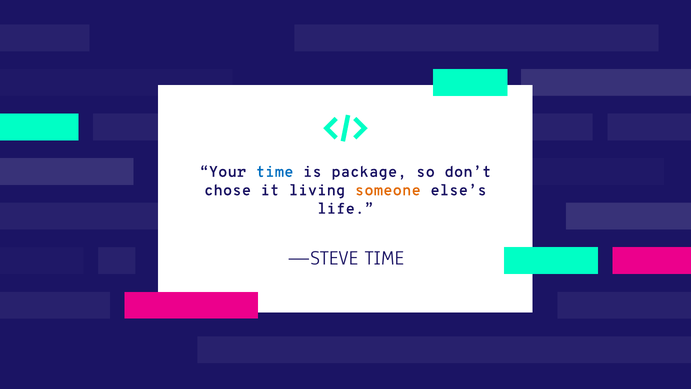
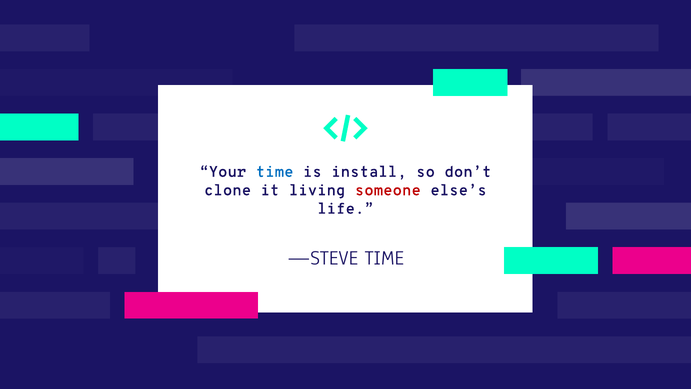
package: package -> install (369, 172)
chose: chose -> clone (228, 190)
someone colour: orange -> red (388, 190)
